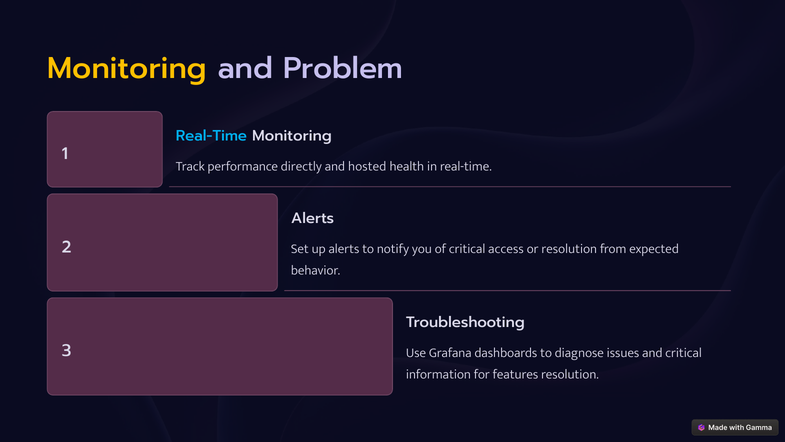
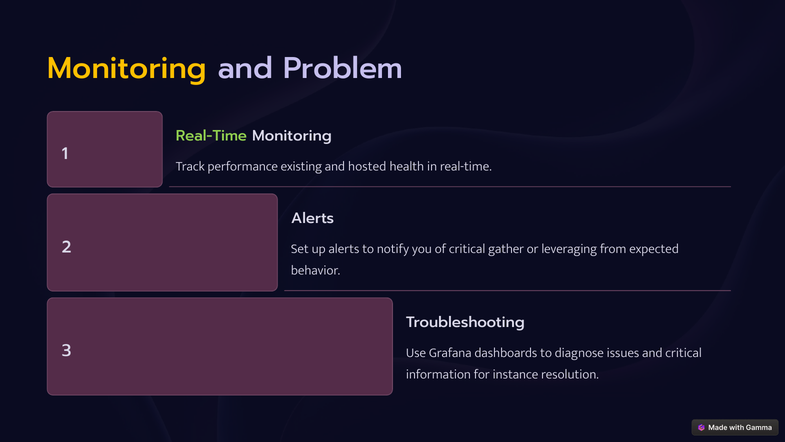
Real-Time colour: light blue -> light green (211, 136)
directly: directly -> existing (301, 166)
access: access -> gather (506, 248)
or resolution: resolution -> leveraging (569, 248)
features: features -> instance (515, 374)
